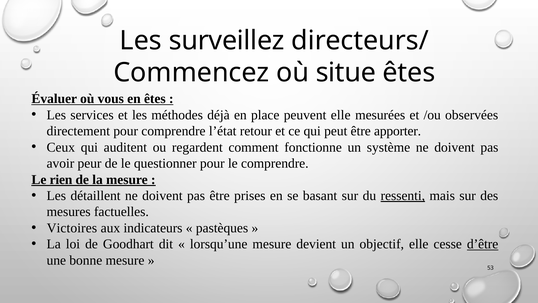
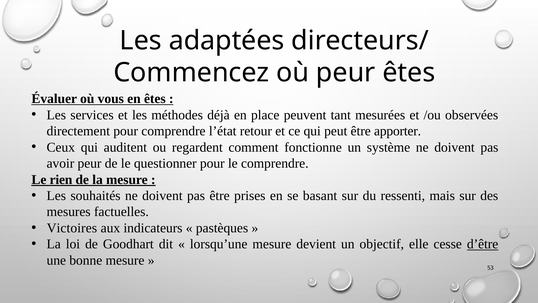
surveillez: surveillez -> adaptées (227, 40)
où situe: situe -> peur (346, 73)
peuvent elle: elle -> tant (341, 115)
détaillent: détaillent -> souhaités (96, 195)
ressenti underline: present -> none (403, 195)
